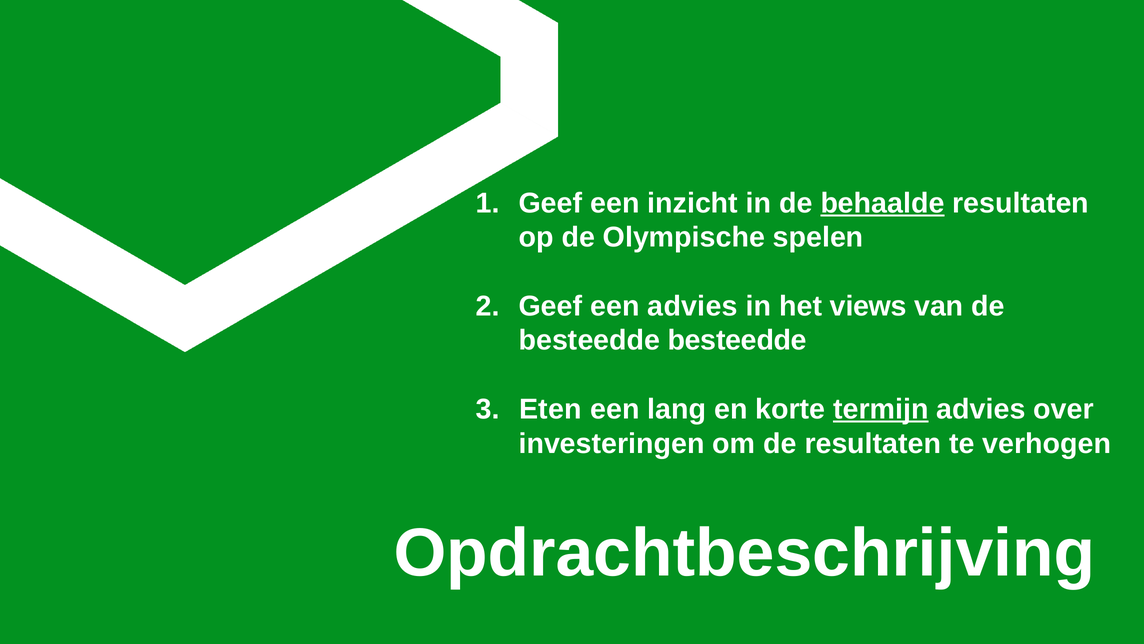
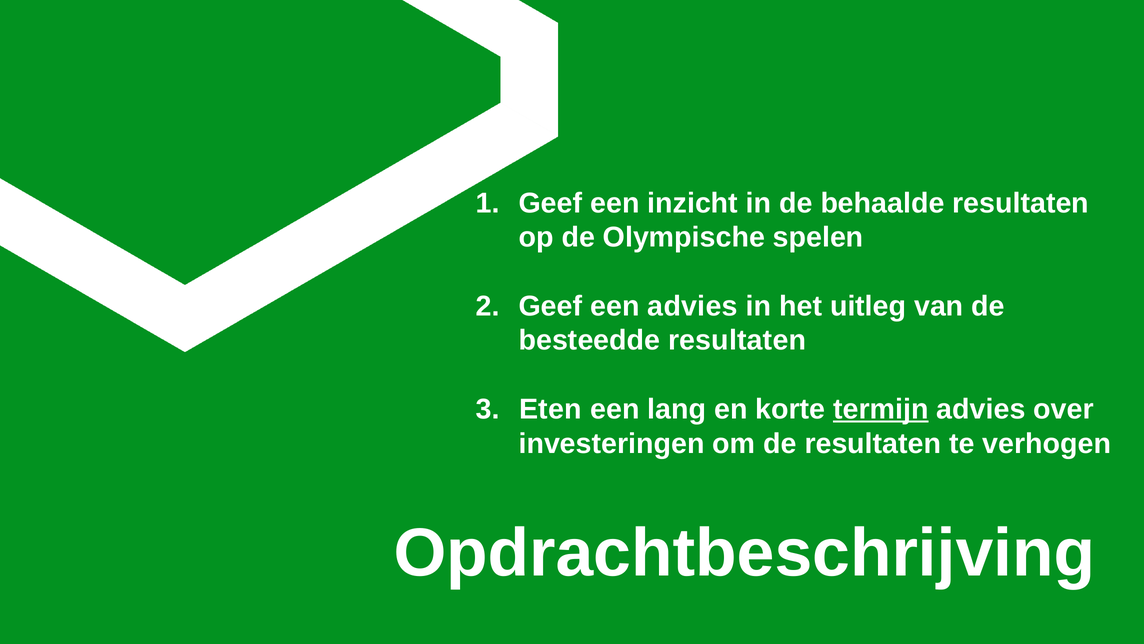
behaalde underline: present -> none (882, 203)
views: views -> uitleg (868, 306)
besteedde besteedde: besteedde -> resultaten (737, 340)
